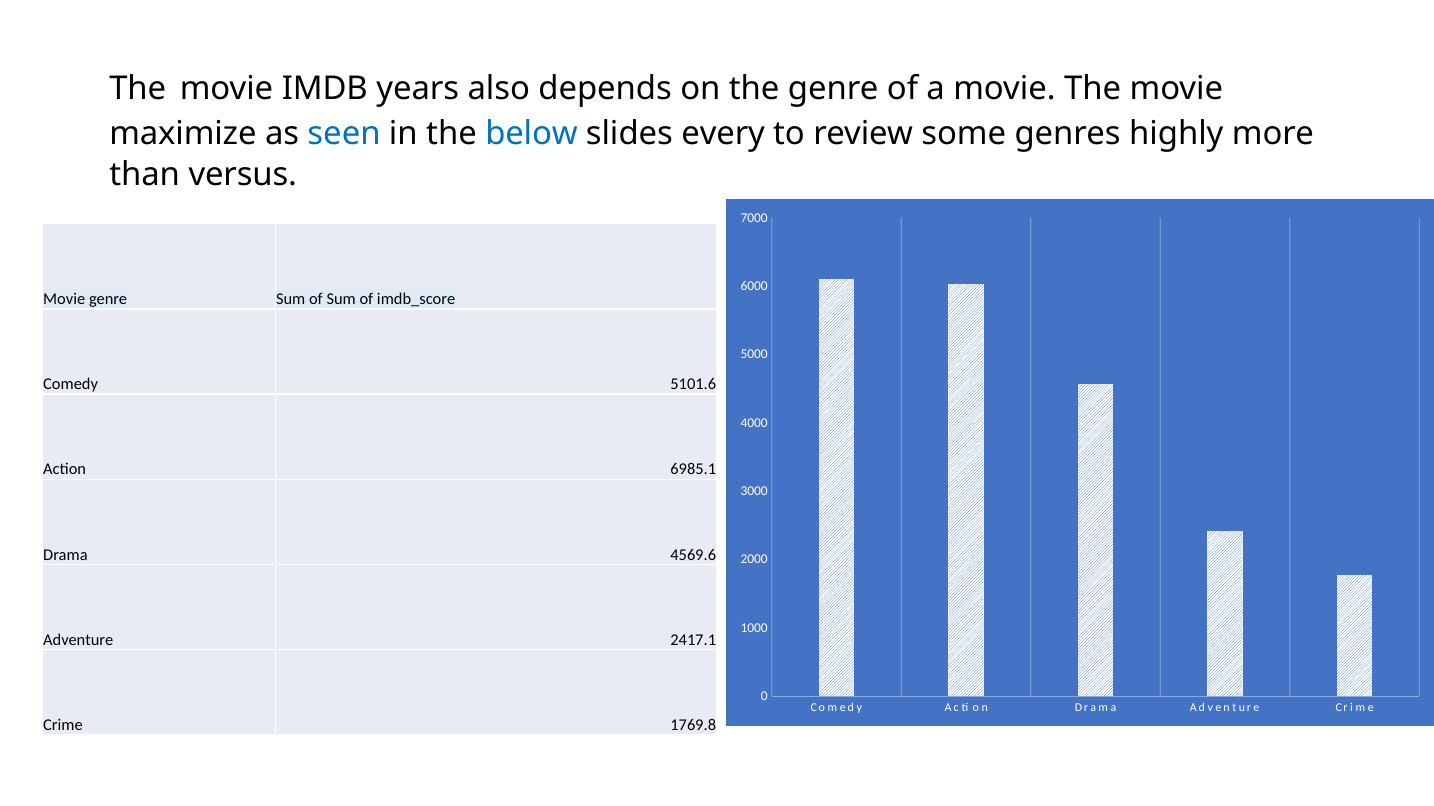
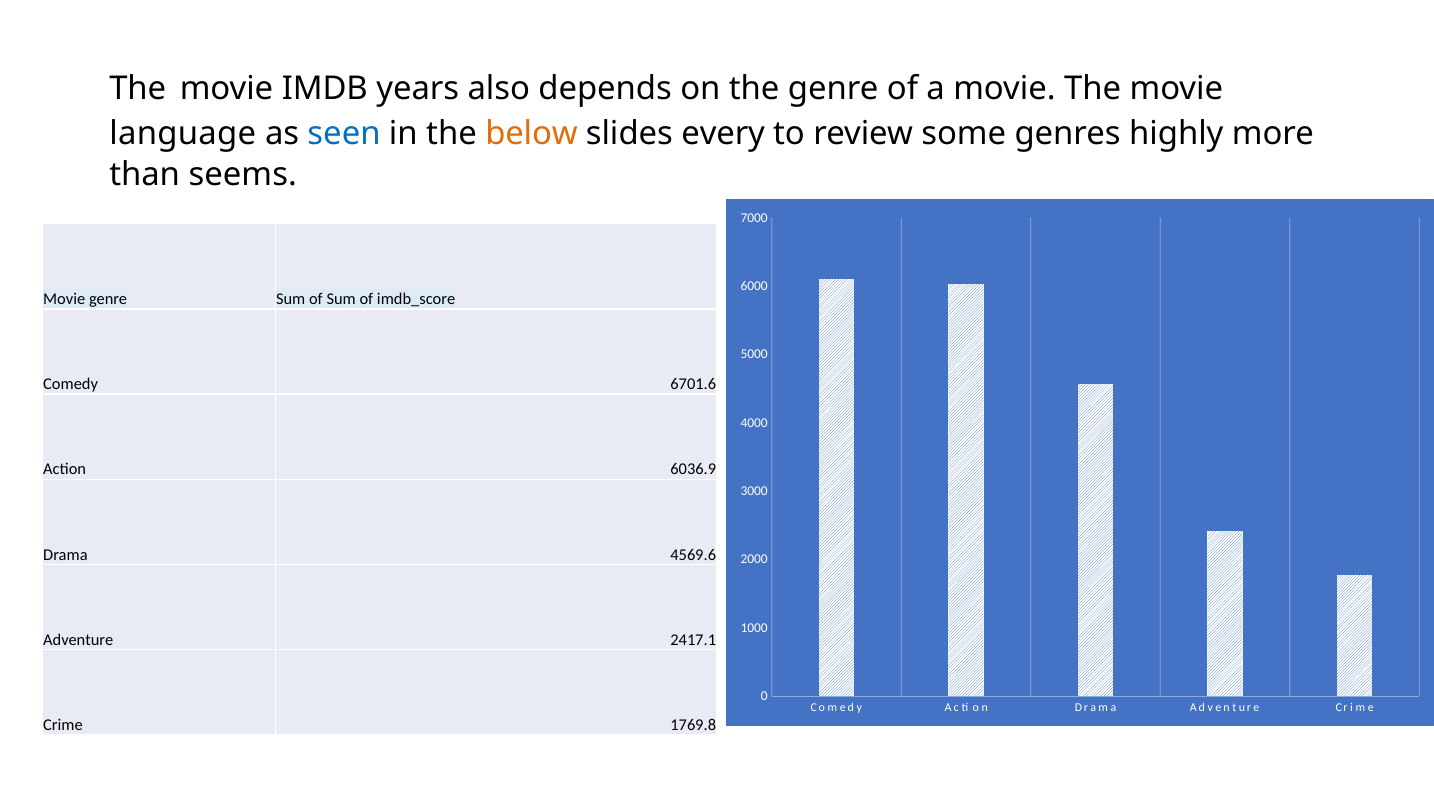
maximize: maximize -> language (183, 134)
below colour: blue -> orange (531, 134)
versus: versus -> seems (243, 174)
5101.6: 5101.6 -> 6701.6 (693, 385)
6985.1: 6985.1 -> 6036.9 (693, 470)
